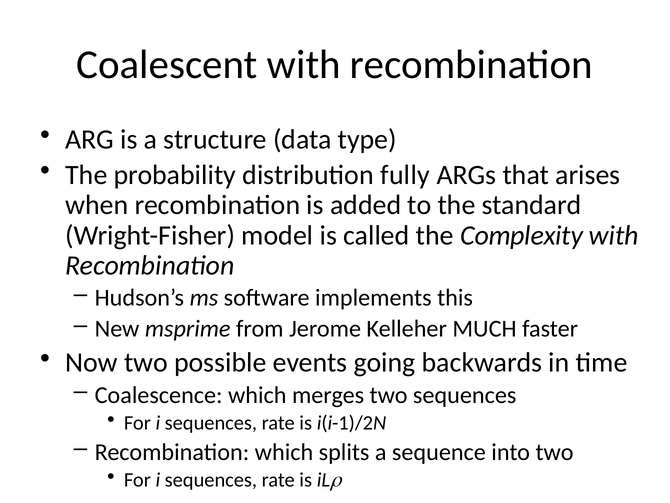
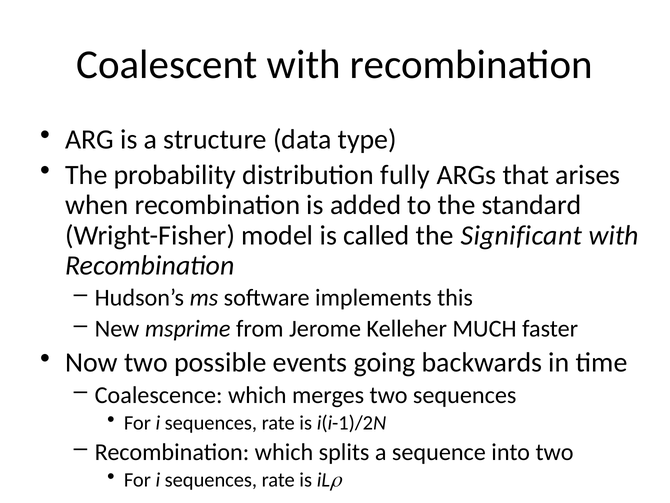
Complexity: Complexity -> Significant (521, 235)
